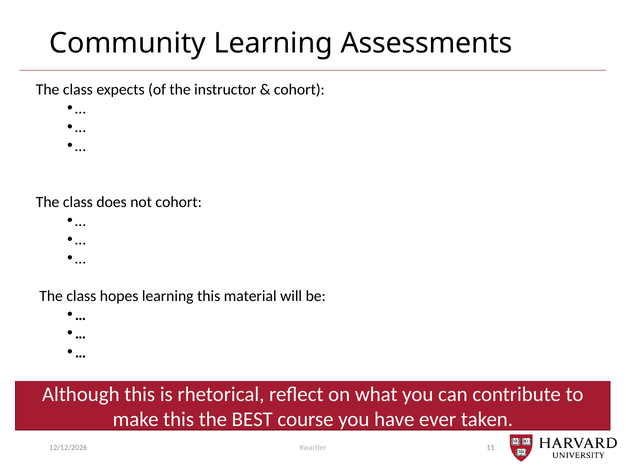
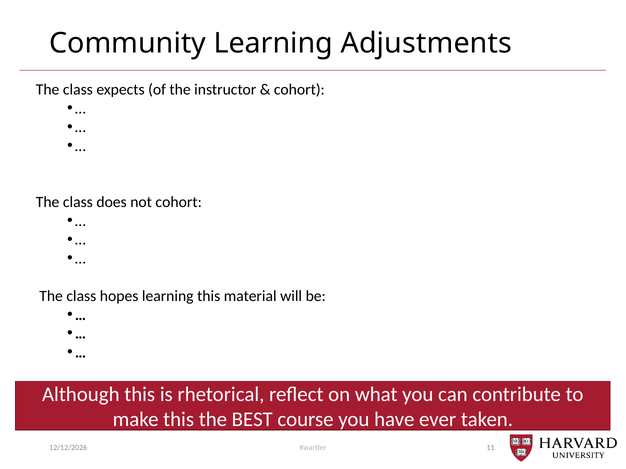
Assessments: Assessments -> Adjustments (426, 43)
